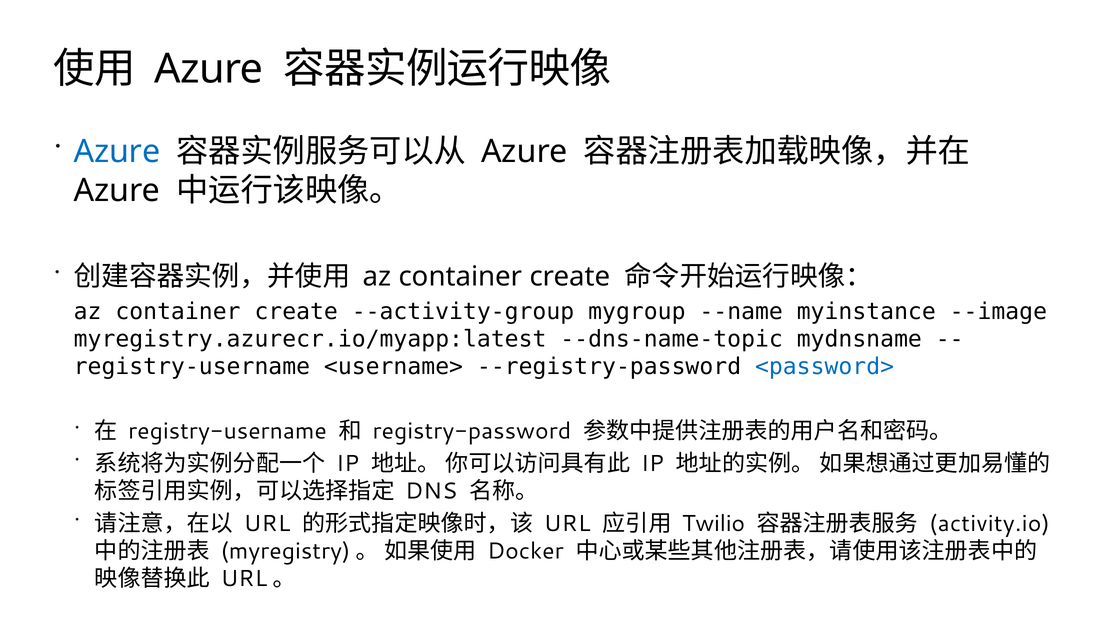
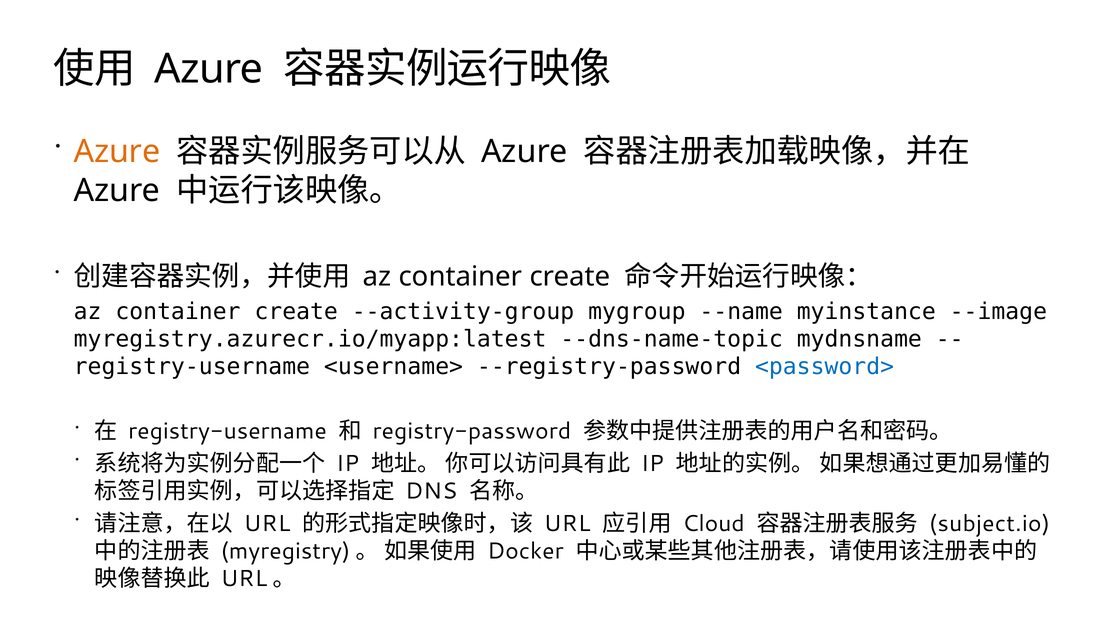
Azure colour: blue -> orange (117, 152)
Twilio: Twilio -> Cloud (713, 524)
activity.io: activity.io -> subject.io (990, 524)
